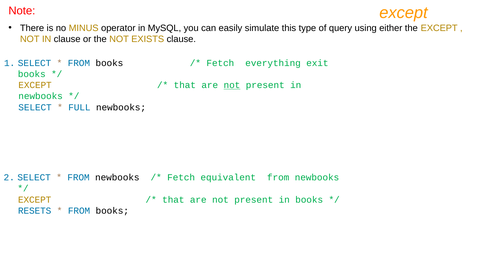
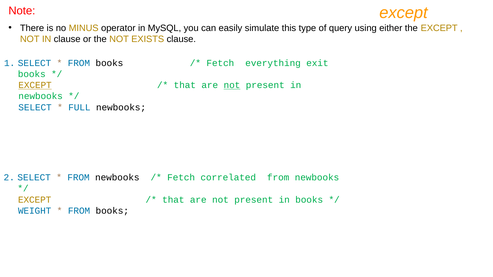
EXCEPT underline: none -> present (35, 85)
equivalent: equivalent -> correlated (228, 178)
RESETS: RESETS -> WEIGHT (35, 211)
